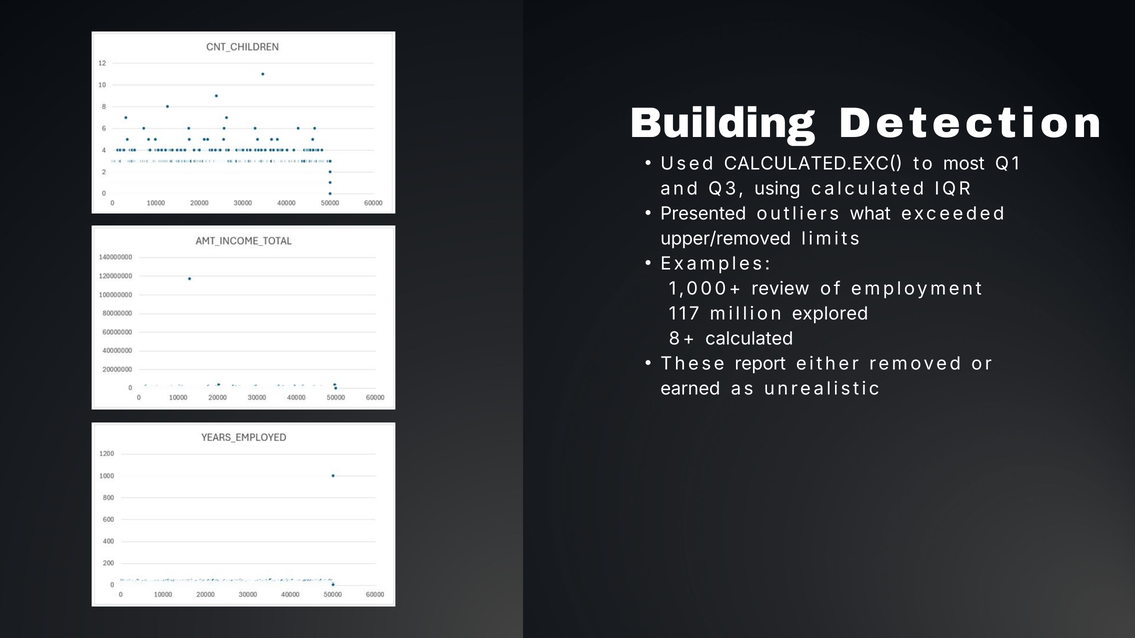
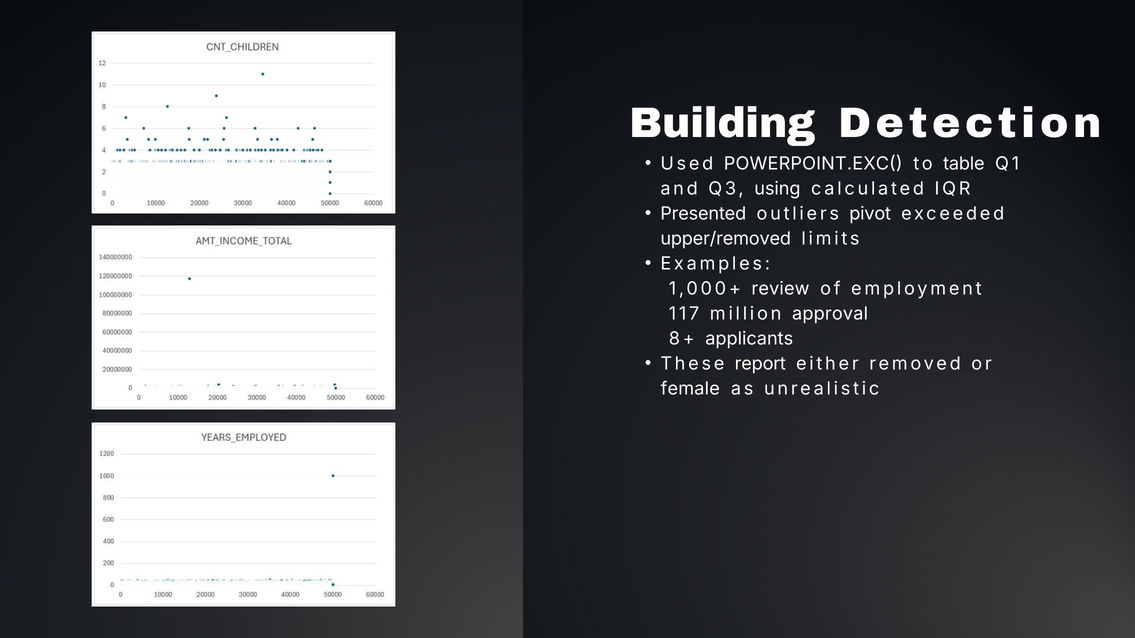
CALCULATED.EXC(: CALCULATED.EXC( -> POWERPOINT.EXC( (813, 164)
most: most -> table (964, 164)
what: what -> pivot (870, 214)
explored: explored -> approval (830, 314)
8+ calculated: calculated -> applicants (749, 339)
earned: earned -> female (690, 389)
